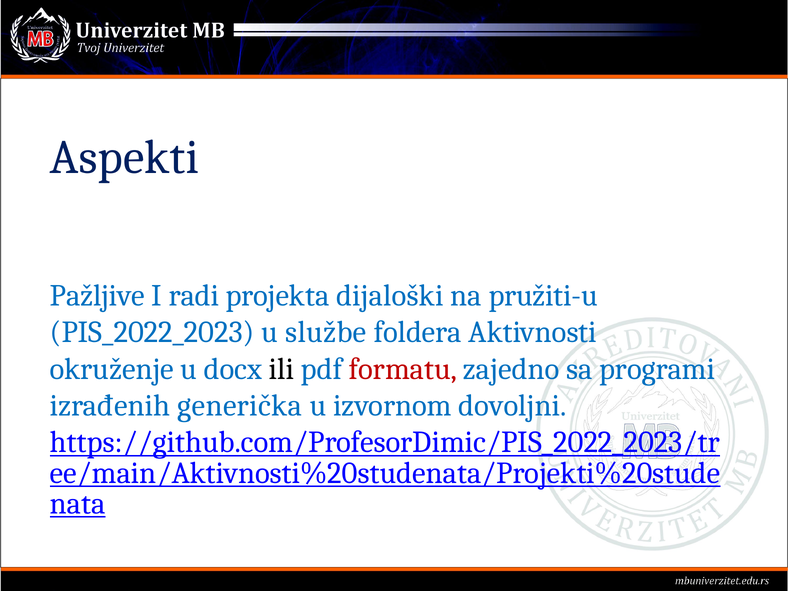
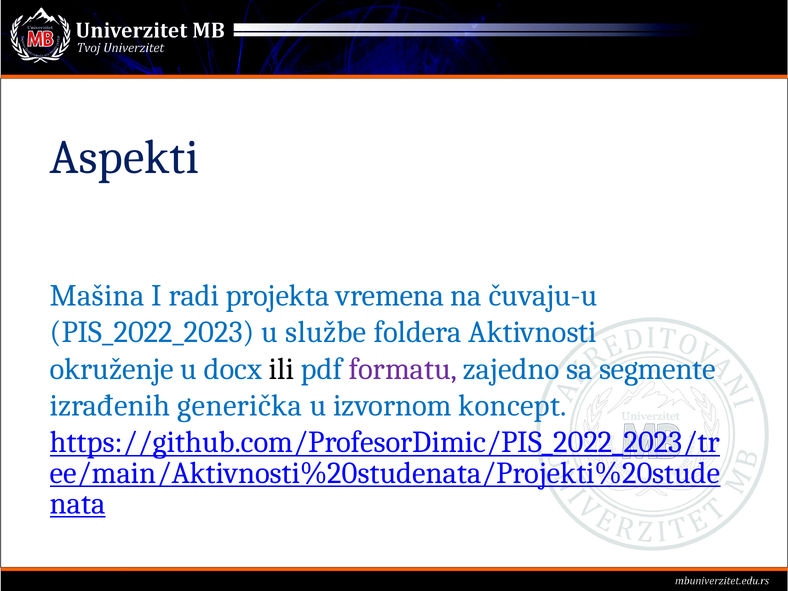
Pažljive: Pažljive -> Mašina (97, 296)
dijaloški: dijaloški -> vremena (390, 296)
pružiti-u: pružiti-u -> čuvaju-u (543, 296)
formatu colour: red -> purple (403, 369)
programi: programi -> segmente (657, 369)
dovoljni: dovoljni -> koncept (513, 406)
